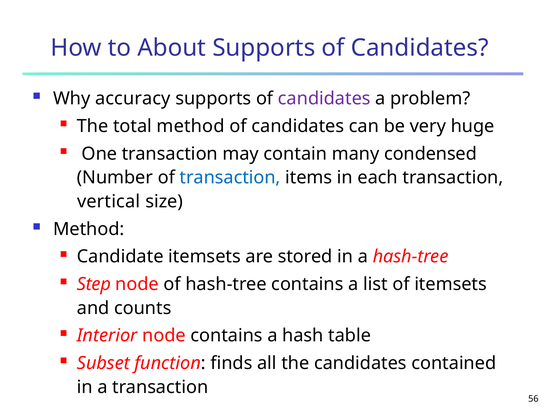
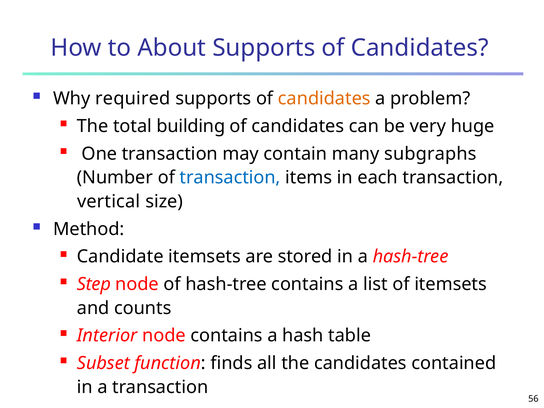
accuracy: accuracy -> required (133, 99)
candidates colour: purple -> orange (324, 99)
total method: method -> building (191, 126)
condensed: condensed -> subgraphs (430, 154)
